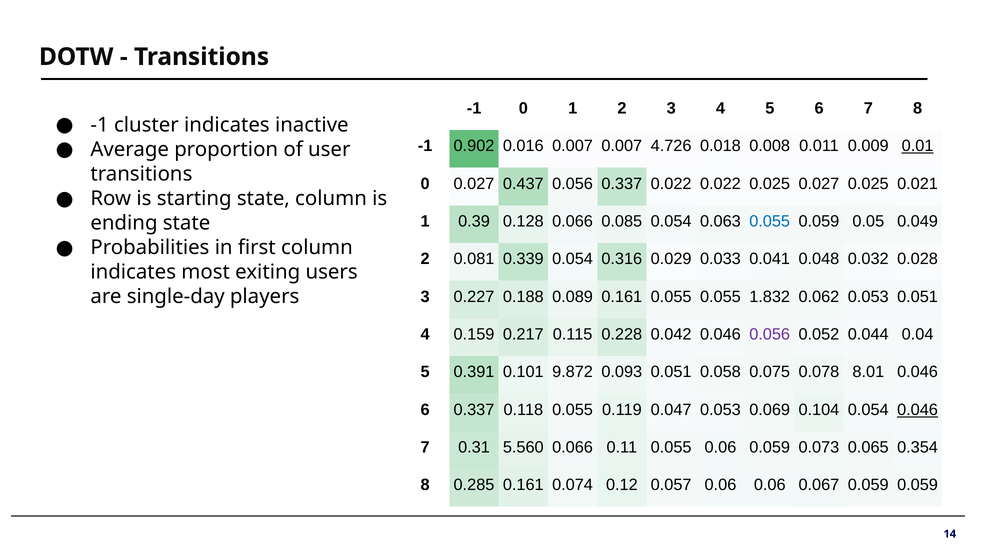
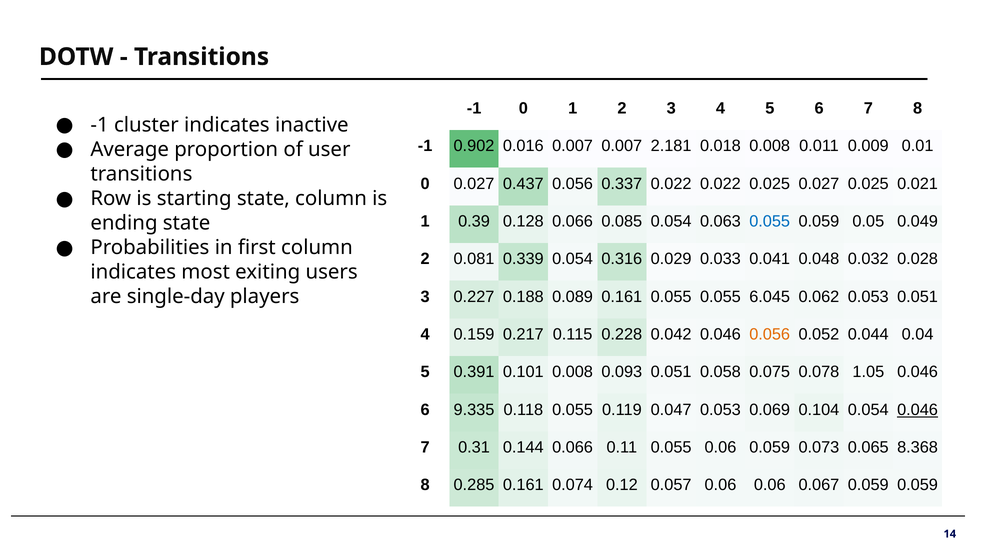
4.726: 4.726 -> 2.181 (671, 146)
0.01 underline: present -> none (918, 146)
1.832: 1.832 -> 6.045 (770, 297)
0.056 colour: purple -> orange (770, 334)
0.101 9.872: 9.872 -> 0.008 (573, 372)
8.01: 8.01 -> 1.05 (868, 372)
6 0.337: 0.337 -> 9.335 (474, 410)
5.560: 5.560 -> 0.144 (523, 447)
0.354: 0.354 -> 8.368 (918, 447)
